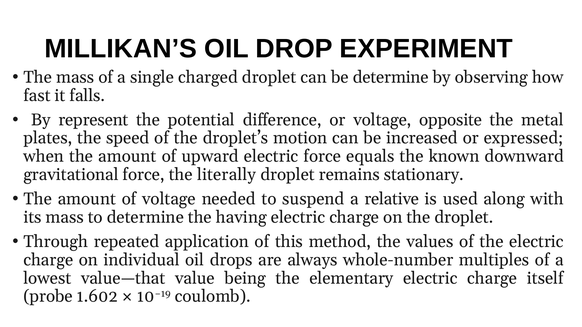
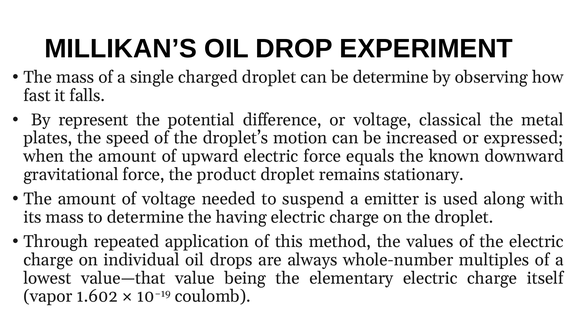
opposite: opposite -> classical (450, 120)
literally: literally -> product (226, 175)
relative: relative -> emitter (392, 199)
probe: probe -> vapor (48, 297)
